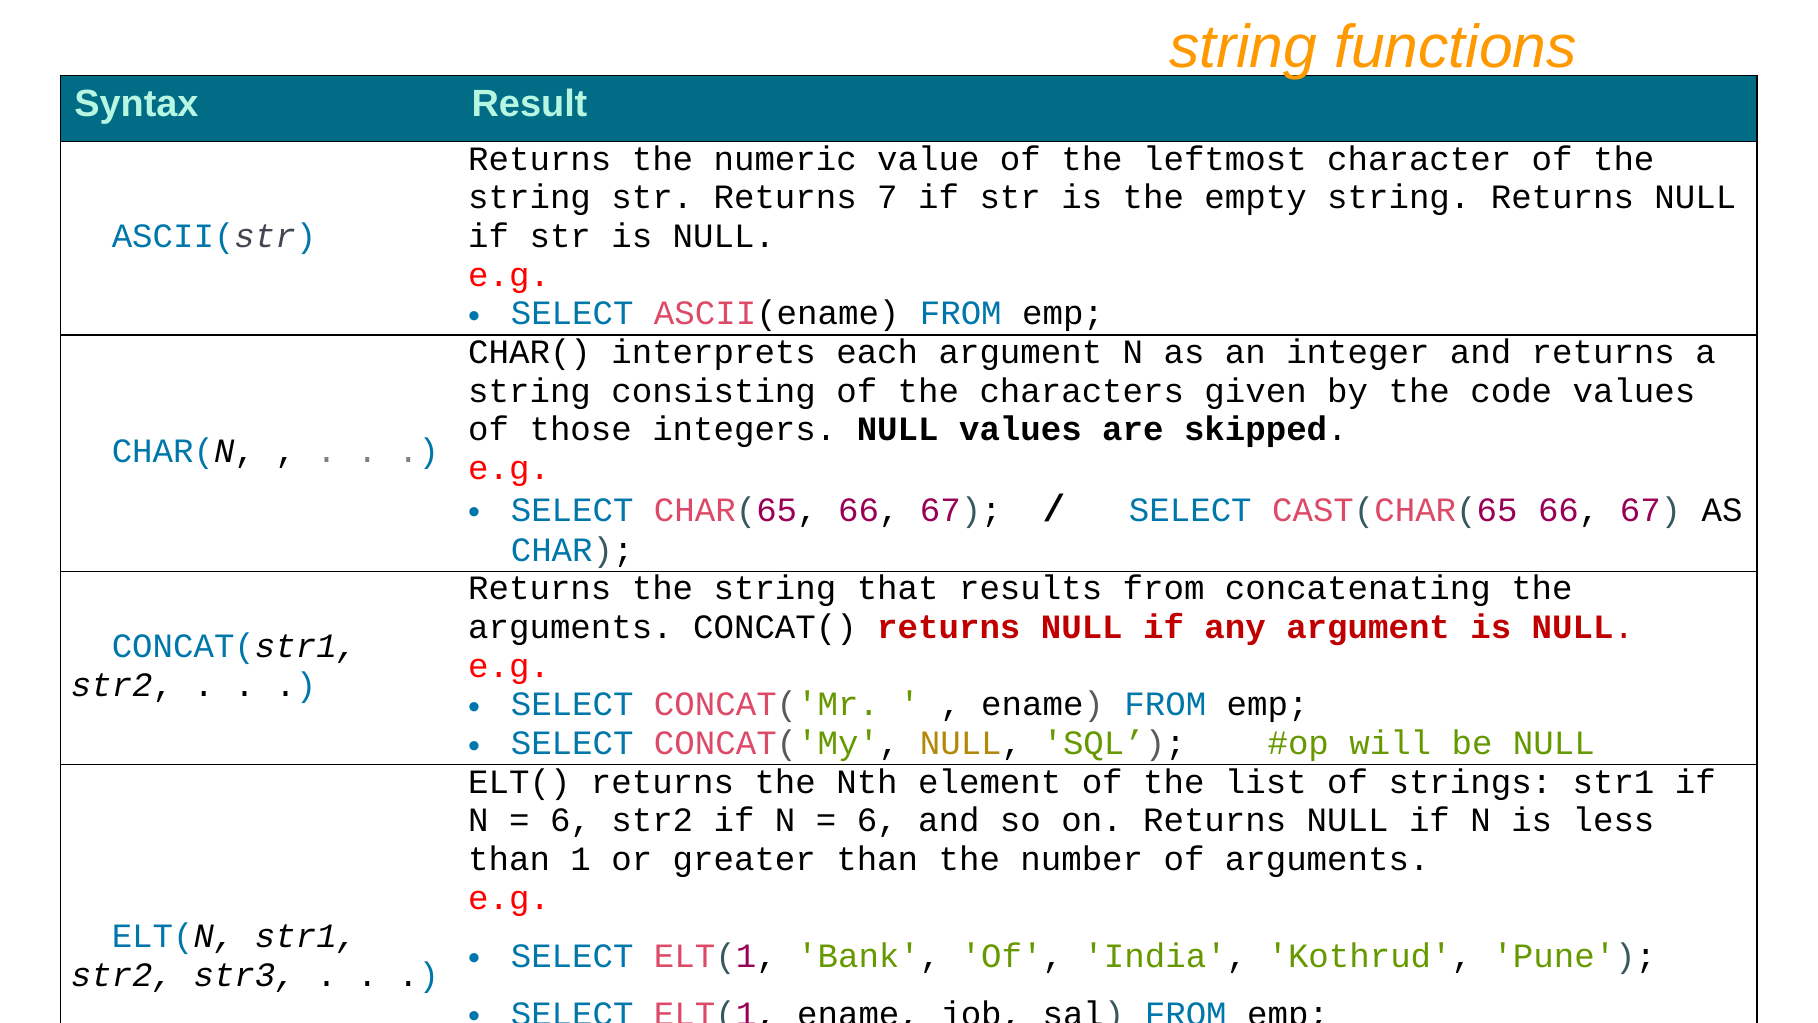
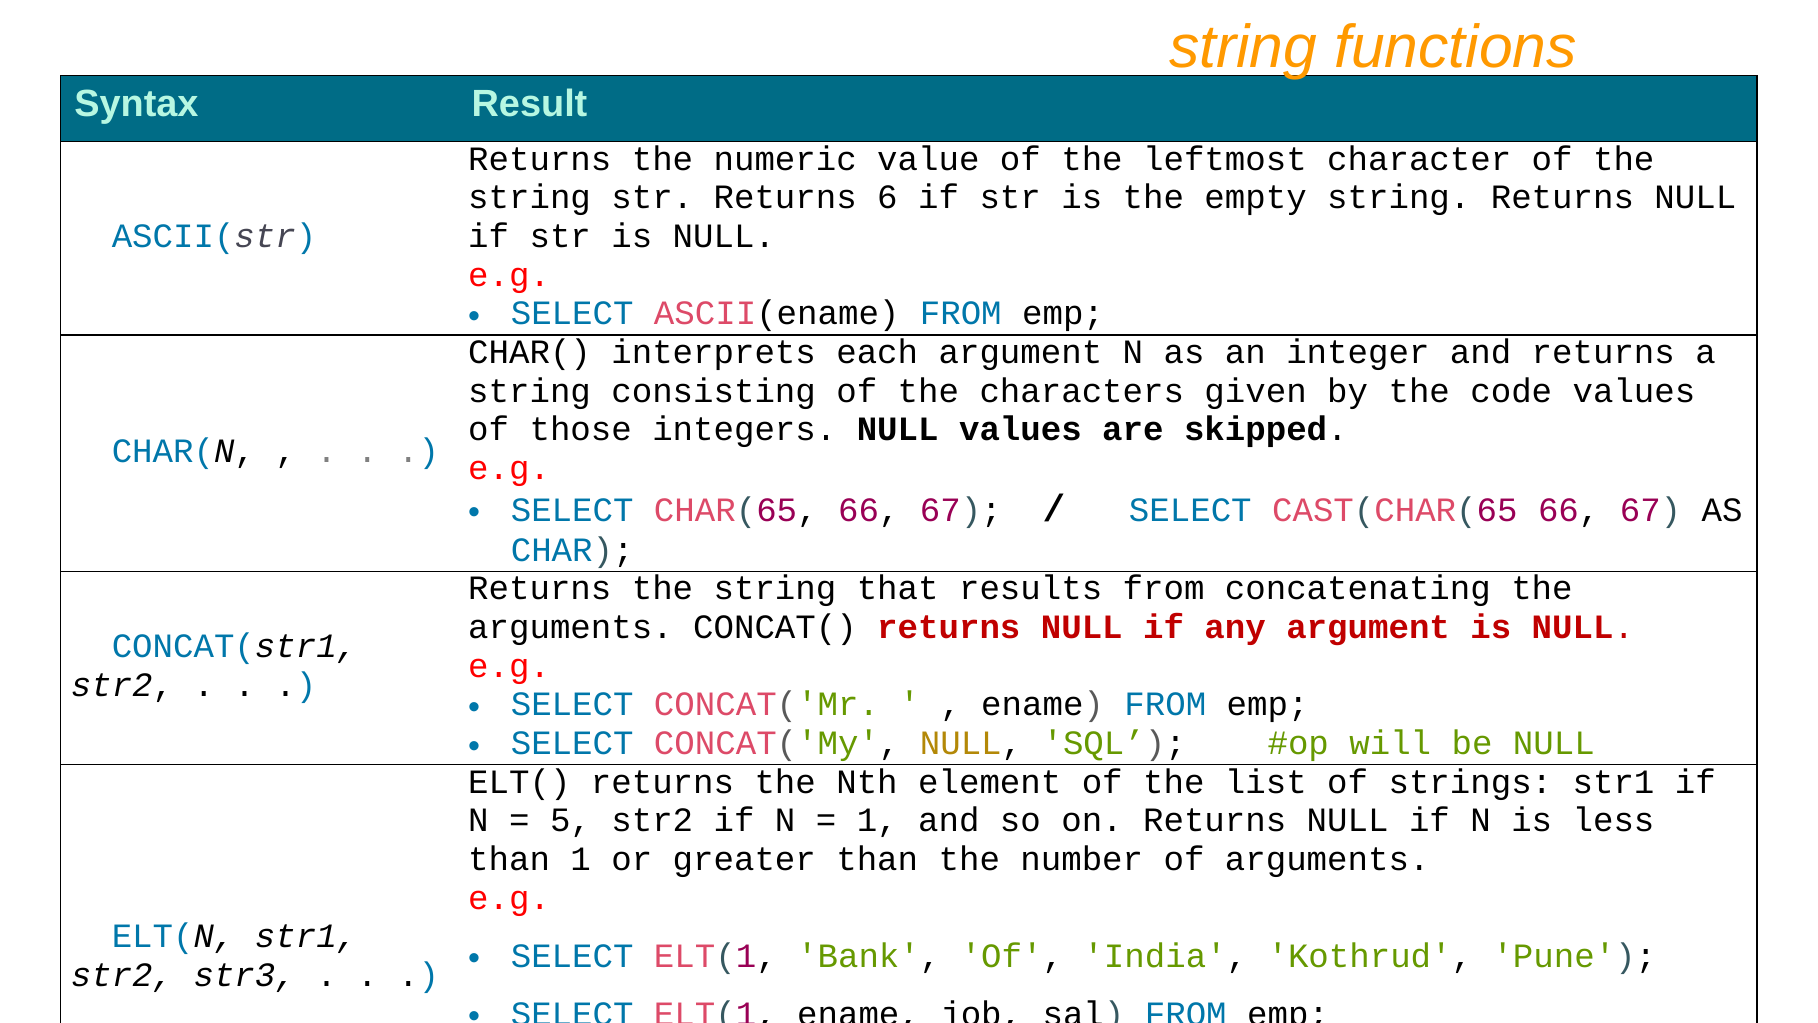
7: 7 -> 6 (887, 197)
6: 6 -> 5 (570, 820)
6: 6 -> 1 (877, 820)
